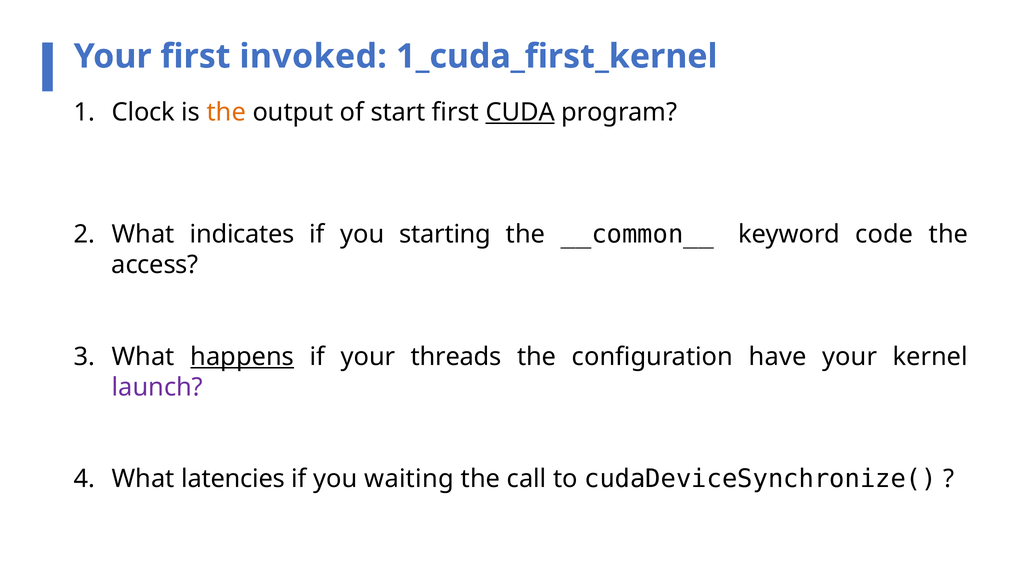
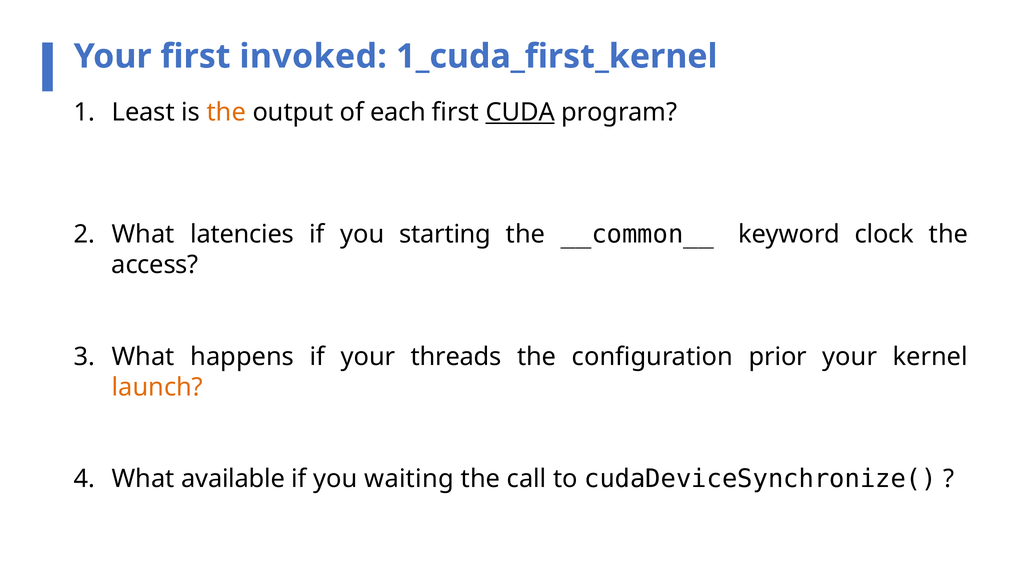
Clock: Clock -> Least (143, 112)
start: start -> each (398, 112)
indicates: indicates -> latencies (242, 234)
code: code -> clock (884, 234)
happens underline: present -> none (242, 356)
have: have -> prior (778, 356)
launch colour: purple -> orange (157, 387)
latencies: latencies -> available (233, 479)
